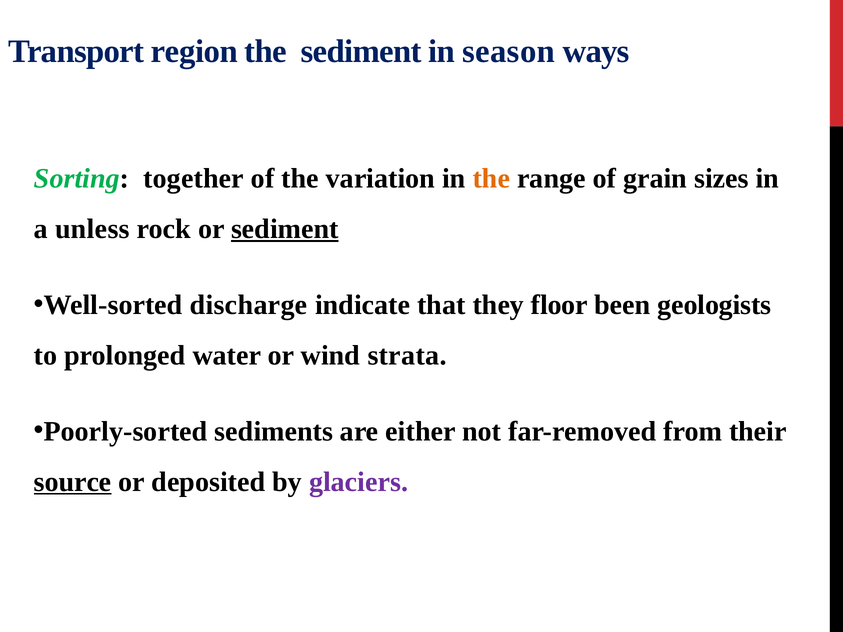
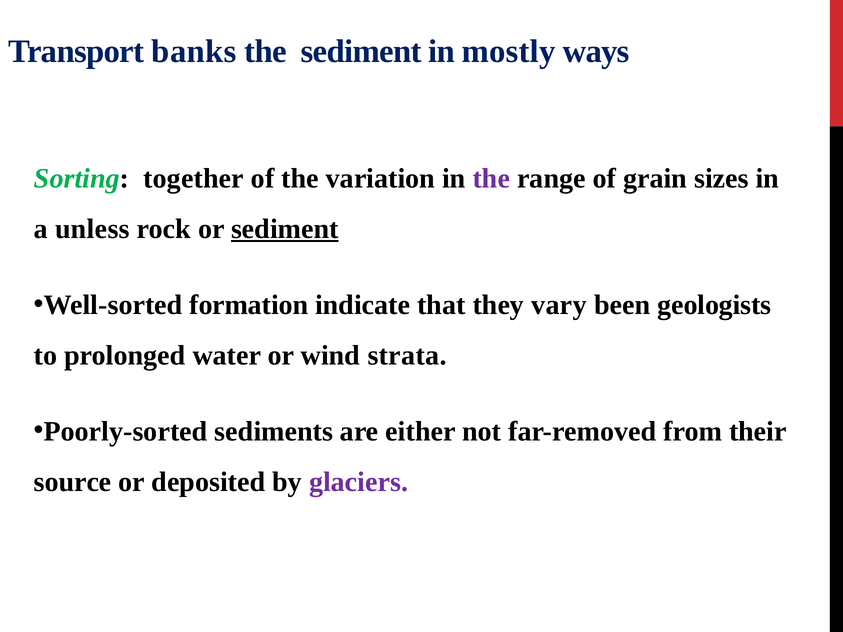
region: region -> banks (194, 52)
season: season -> mostly (509, 52)
the colour: orange -> purple (491, 179)
discharge: discharge -> formation (249, 305)
floor: floor -> vary (559, 305)
source underline: present -> none (73, 482)
